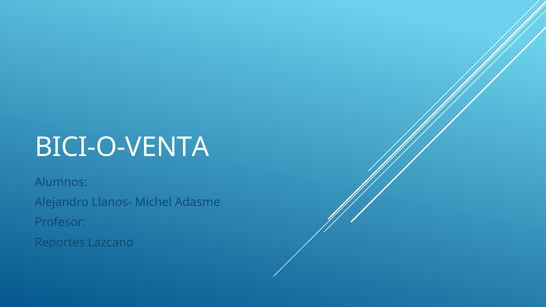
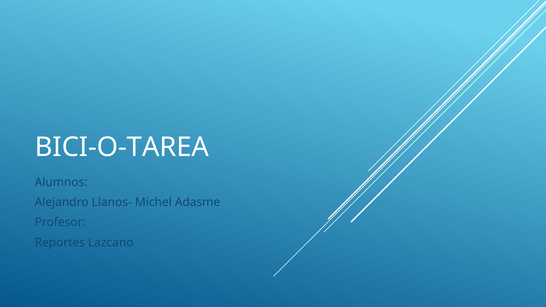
BICI-O-VENTA: BICI-O-VENTA -> BICI-O-TAREA (122, 147)
